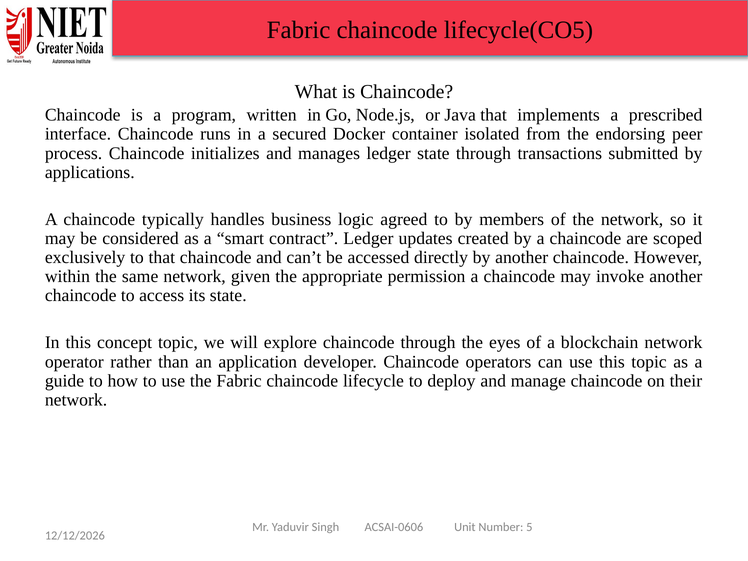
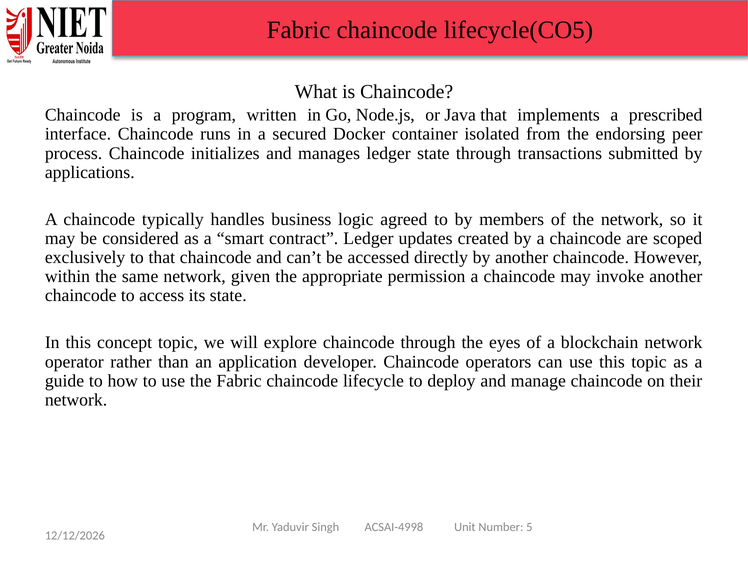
ACSAI-0606: ACSAI-0606 -> ACSAI-4998 (394, 527)
